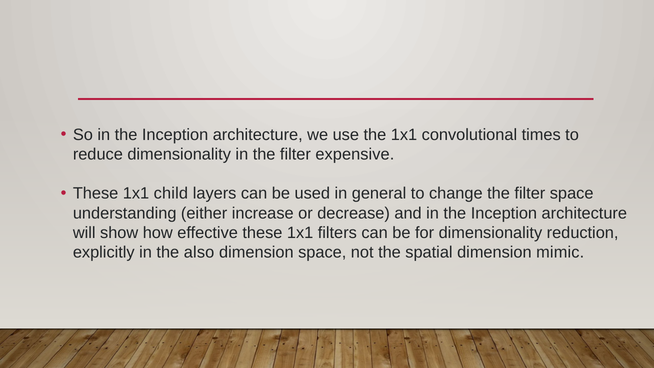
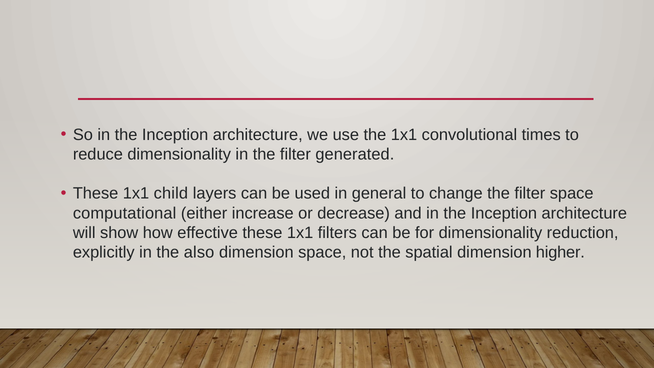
expensive: expensive -> generated (355, 154)
understanding: understanding -> computational (125, 213)
mimic: mimic -> higher (560, 252)
